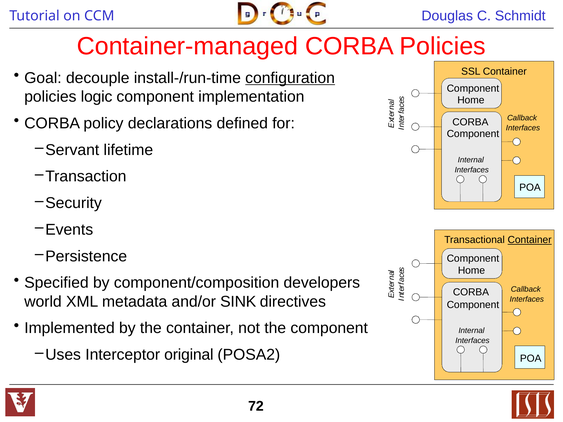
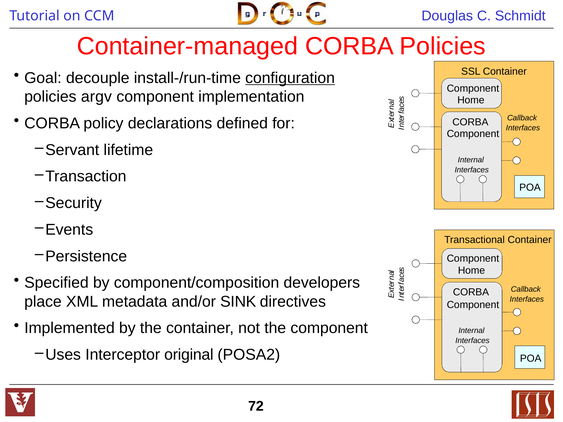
logic: logic -> argv (96, 97)
Container underline: present -> none (530, 240)
world: world -> place (43, 302)
